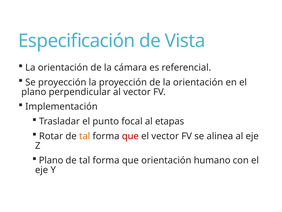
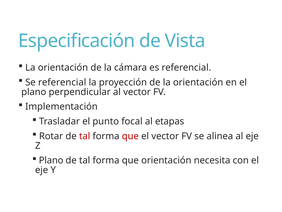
Se proyección: proyección -> referencial (62, 82)
tal colour: orange -> red (85, 136)
humano: humano -> necesita (212, 160)
